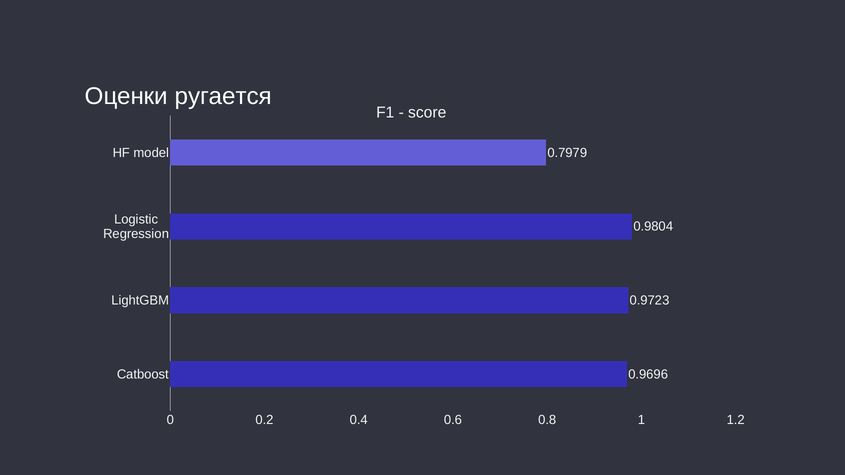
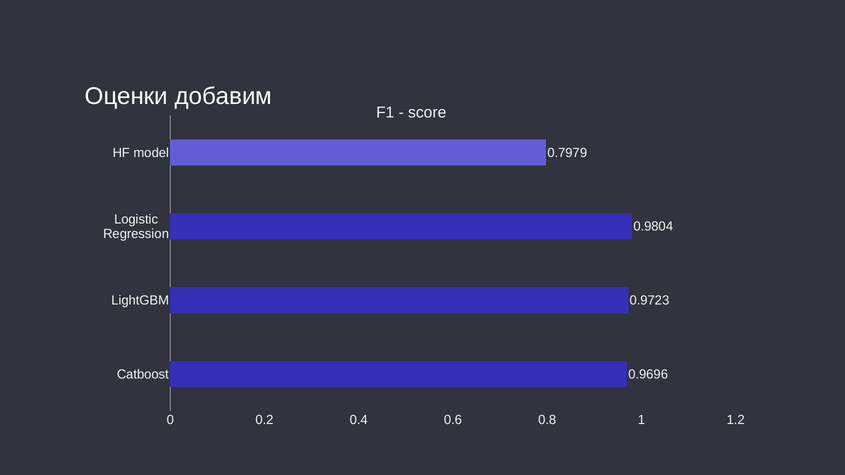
ругается: ругается -> добавим (223, 96)
